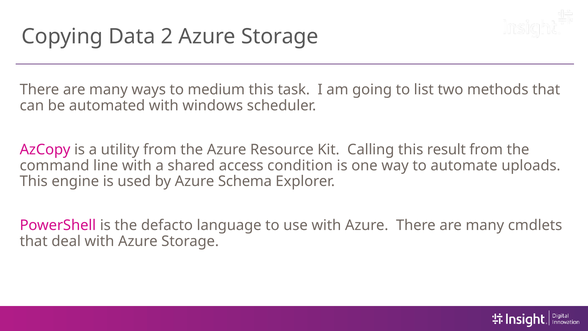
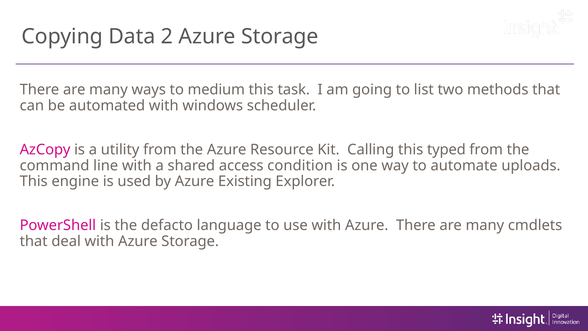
result: result -> typed (446, 149)
Schema: Schema -> Existing (245, 181)
